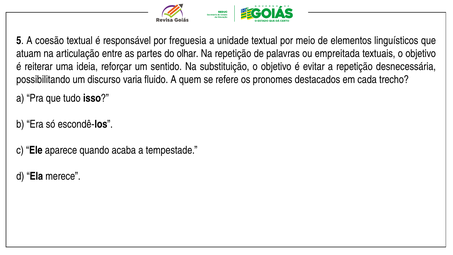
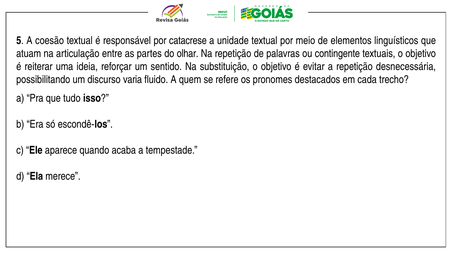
freguesia: freguesia -> catacrese (188, 40)
empreitada: empreitada -> contingente (337, 53)
